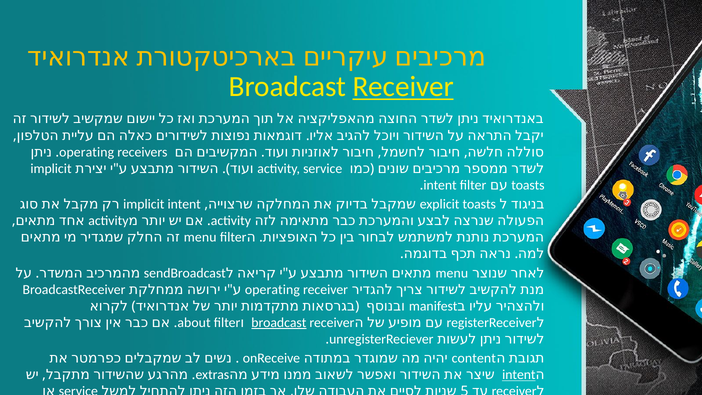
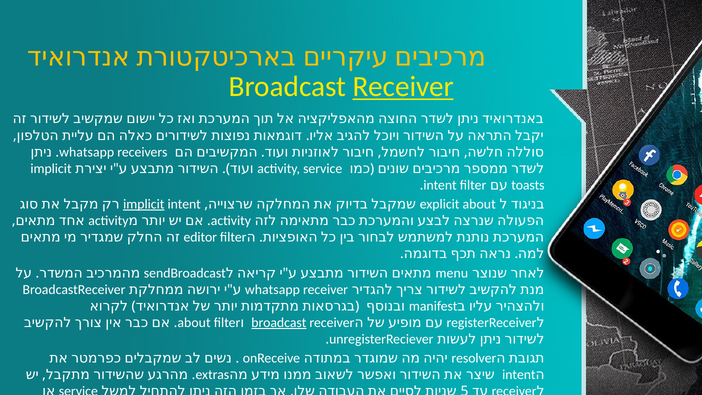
operating: operating -> whatsapp (87, 152)
implicit underline: none -> present (144, 204)
explicit toasts: toasts -> about (479, 204)
menu: menu -> editor (200, 237)
operating: operating -> whatsapp (272, 289)
content: content -> resolver (474, 358)
intent underline: present -> none (519, 375)
